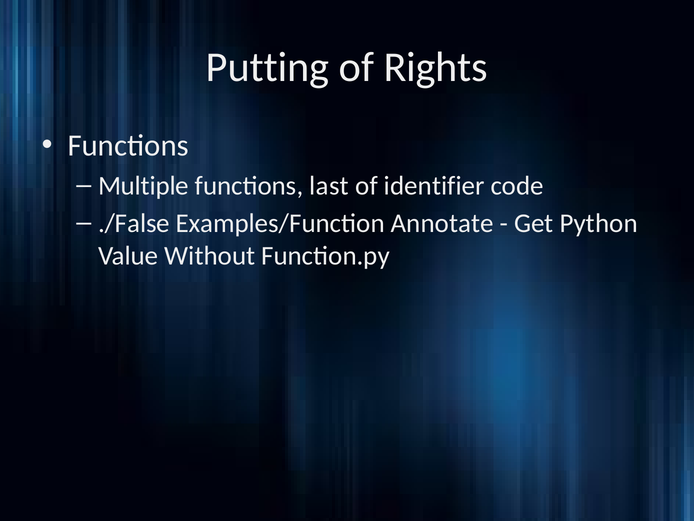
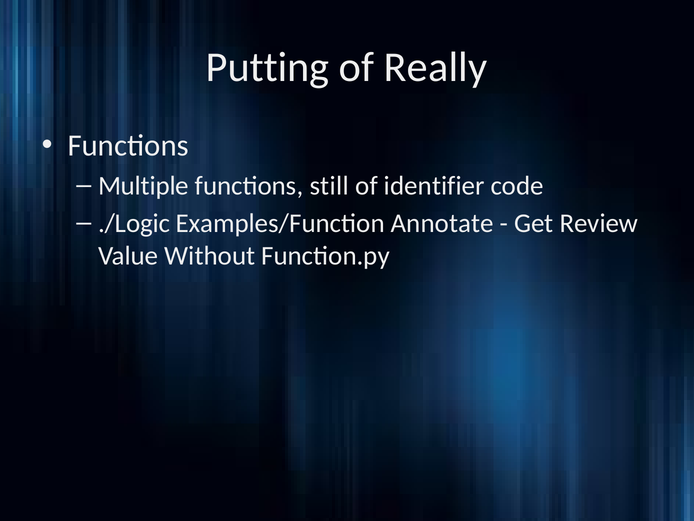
Rights: Rights -> Really (436, 67)
last: last -> still (329, 185)
./False: ./False -> ./Logic (134, 223)
Python: Python -> Review (599, 223)
